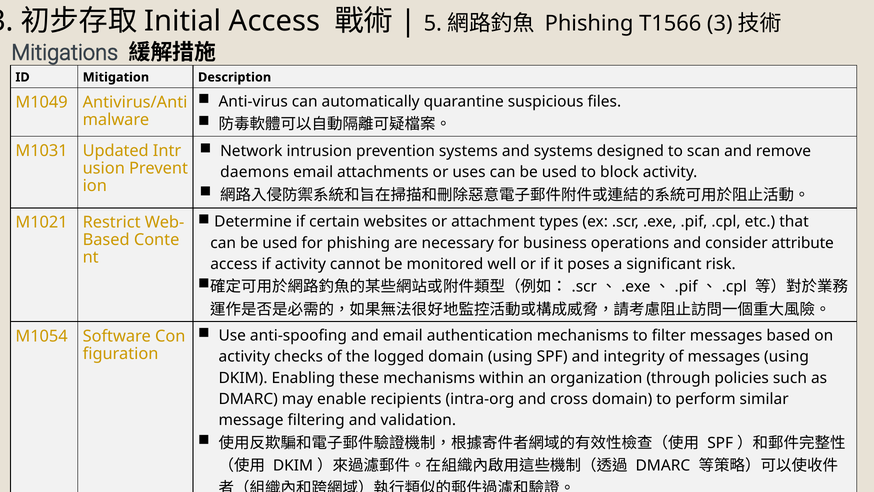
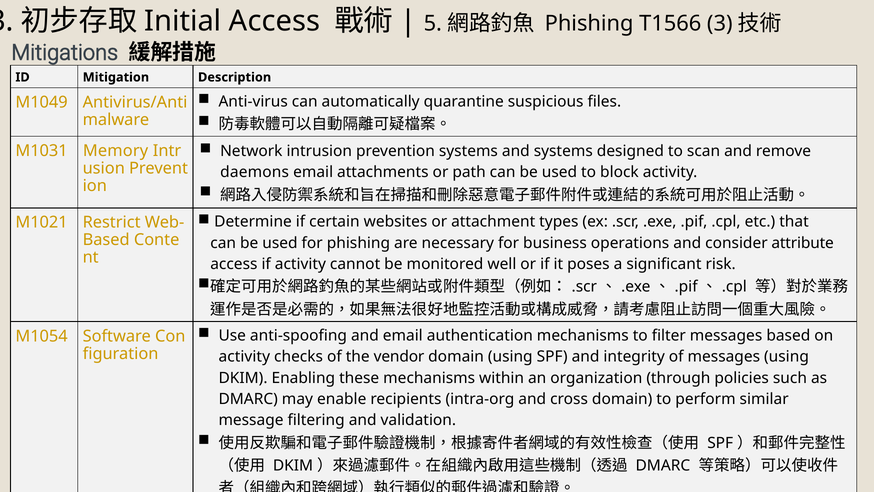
Updated: Updated -> Memory (116, 151)
uses: uses -> path (469, 172)
logged: logged -> vendor (399, 356)
